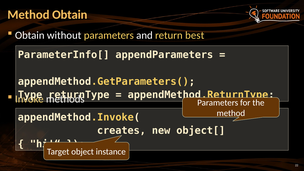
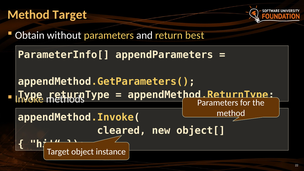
Method Obtain: Obtain -> Target (70, 15)
creates: creates -> cleared (121, 131)
